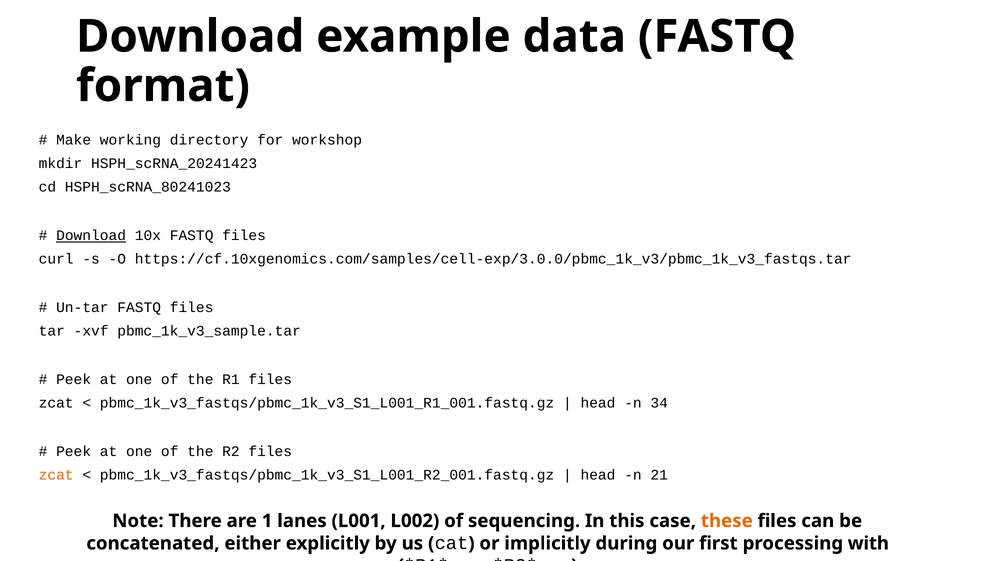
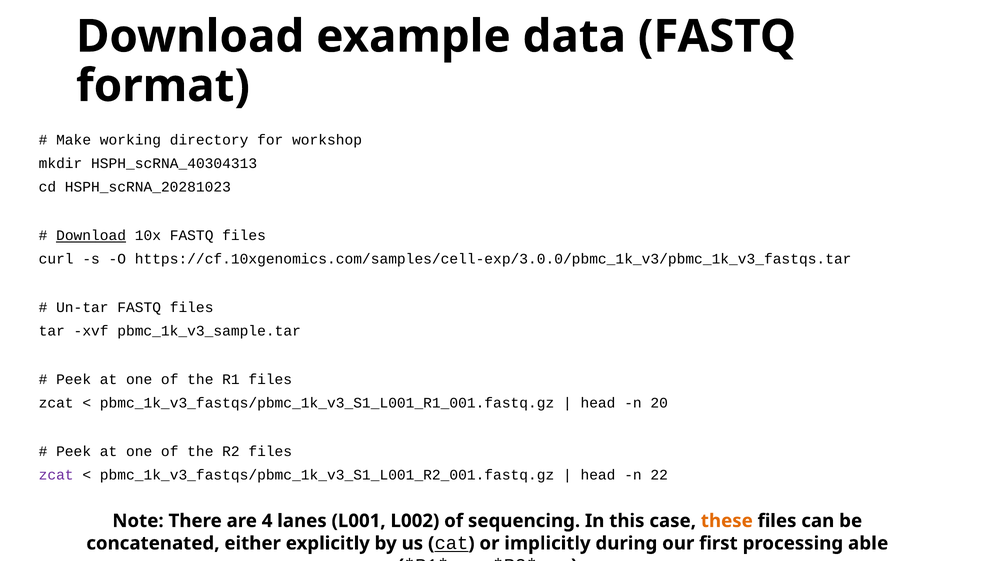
HSPH_scRNA_20241423: HSPH_scRNA_20241423 -> HSPH_scRNA_40304313 (174, 164)
HSPH_scRNA_80241023: HSPH_scRNA_80241023 -> HSPH_scRNA_20281023 (148, 187)
34: 34 -> 20 (659, 403)
zcat colour: orange -> purple (56, 475)
21: 21 -> 22 (659, 475)
1: 1 -> 4 (267, 521)
cat underline: none -> present (451, 543)
with: with -> able (868, 543)
